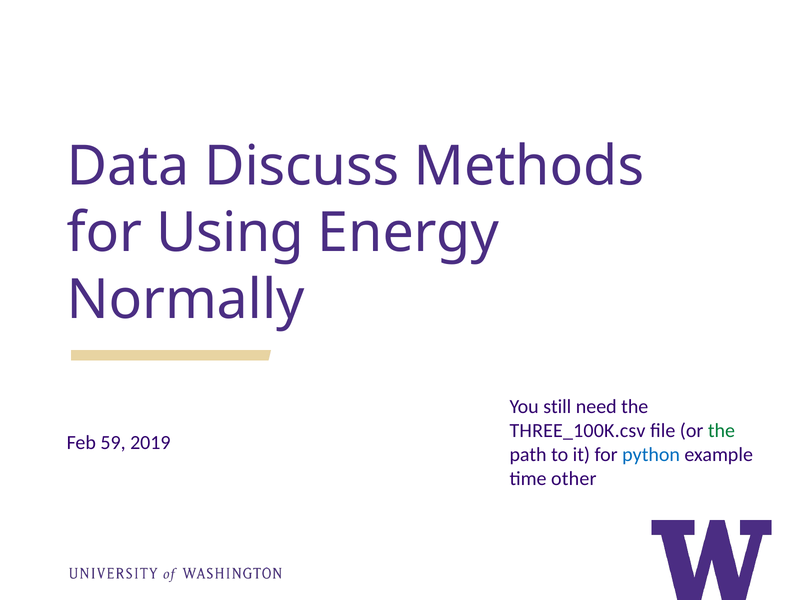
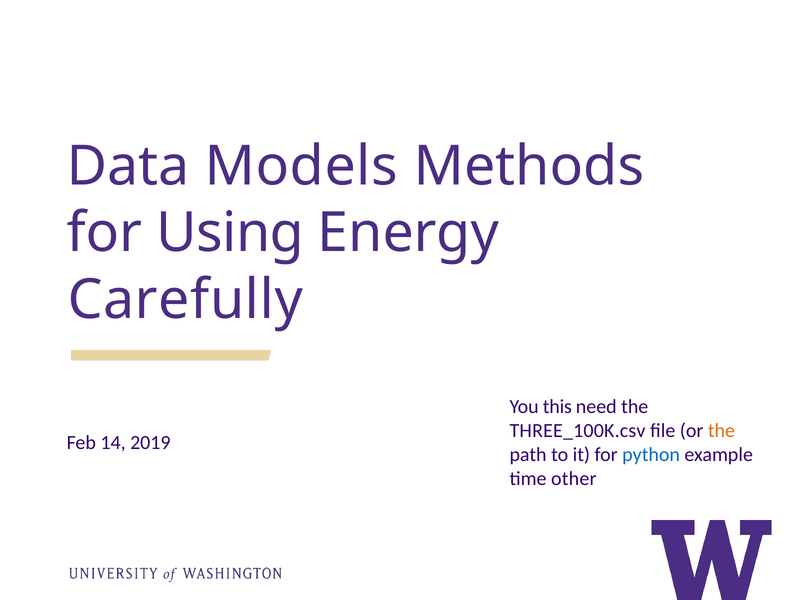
Discuss: Discuss -> Models (301, 166)
Normally: Normally -> Carefully (185, 300)
still: still -> this (557, 407)
the colour: green -> orange (721, 431)
59: 59 -> 14 (113, 443)
